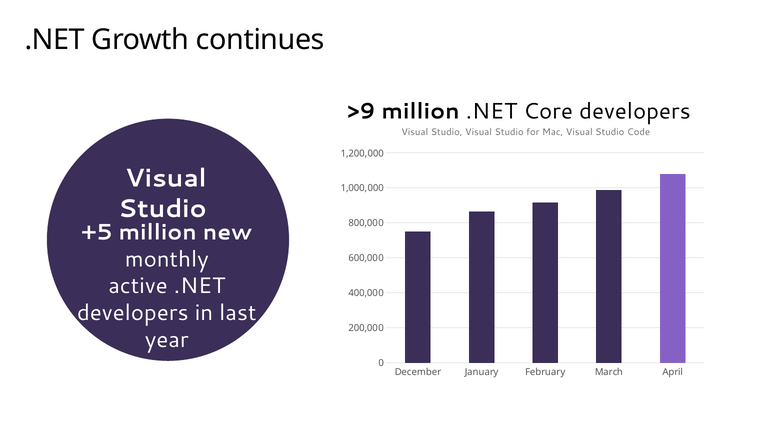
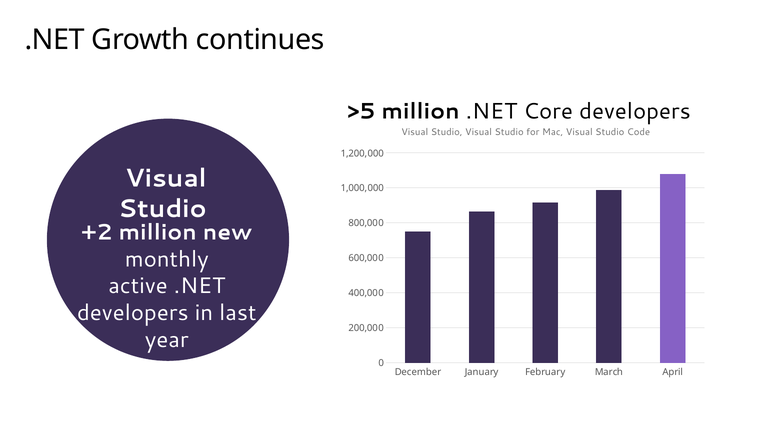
>9: >9 -> >5 (362, 111)
+5: +5 -> +2 (97, 232)
